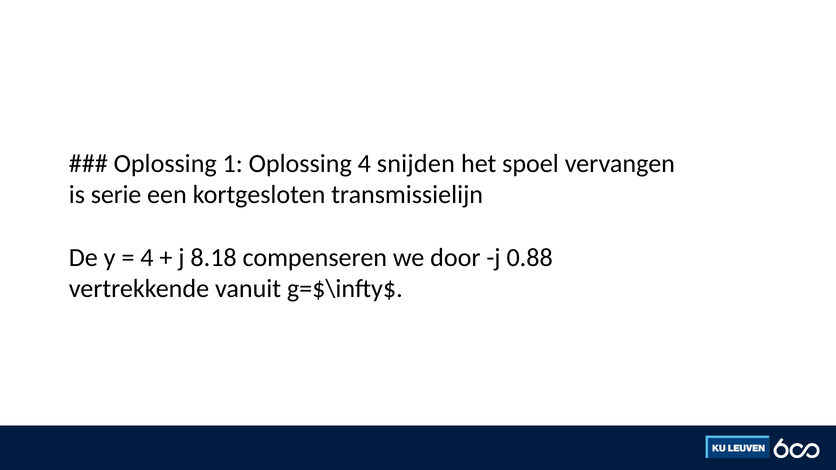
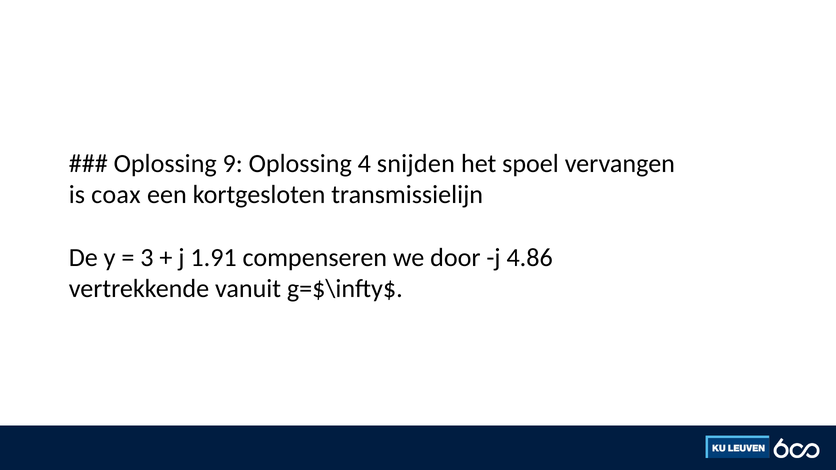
1: 1 -> 9 (233, 164)
serie: serie -> coax (116, 195)
4: 4 -> 3 (147, 258)
8.18: 8.18 -> 1.91 (214, 258)
0.88: 0.88 -> 4.86 (530, 258)
